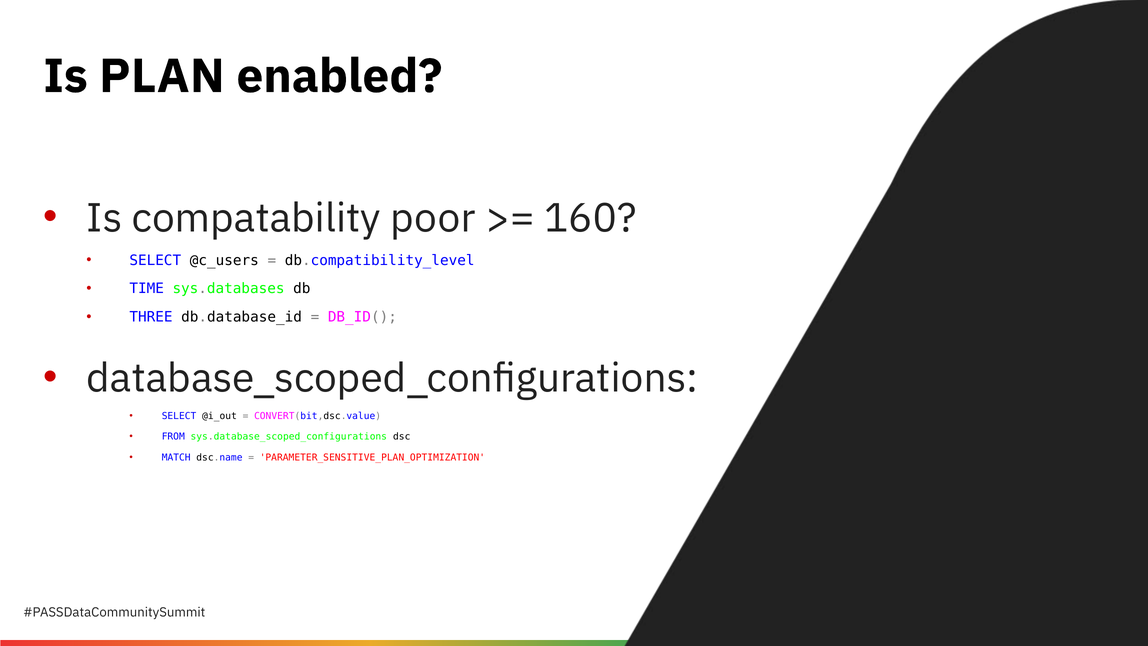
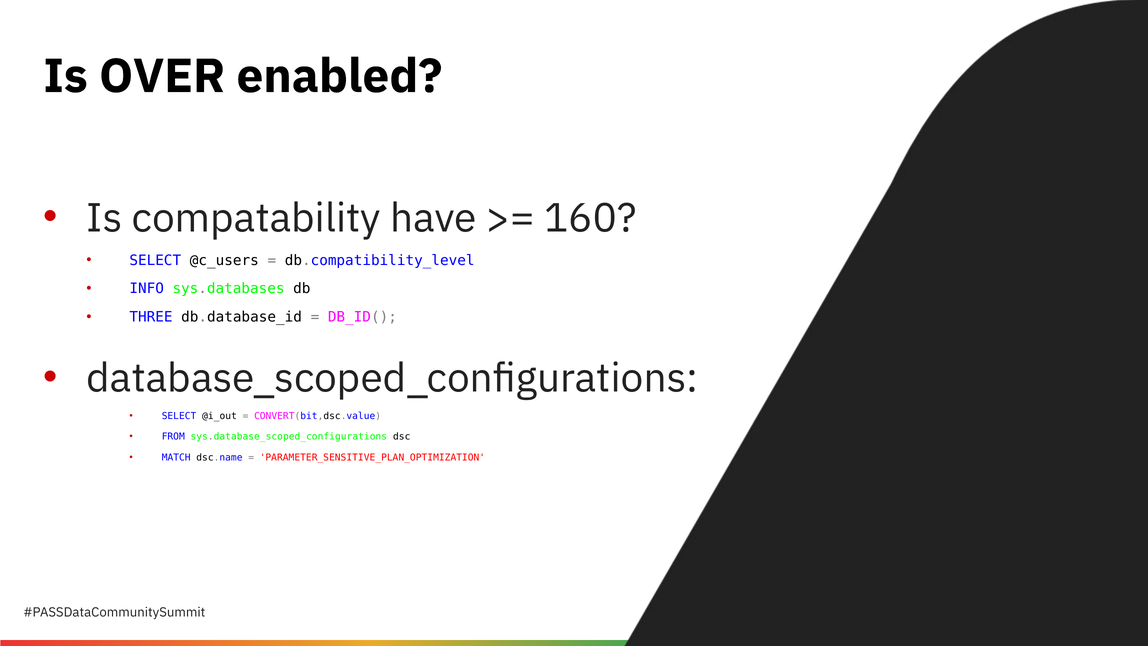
PLAN: PLAN -> OVER (162, 76)
poor: poor -> have (433, 218)
TIME: TIME -> INFO (147, 289)
